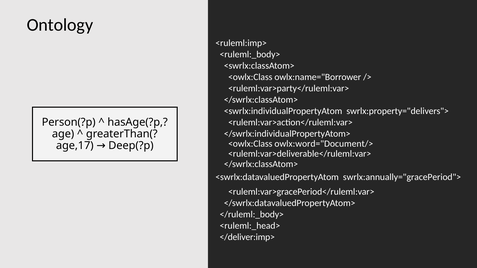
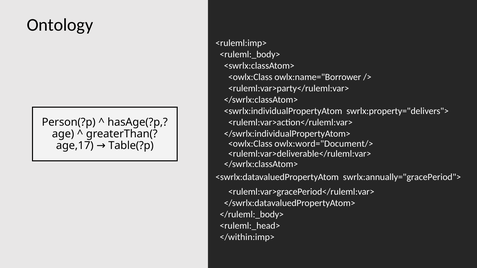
Deep(?p: Deep(?p -> Table(?p (131, 146)
</deliver:imp>: </deliver:imp> -> </within:imp> (247, 237)
